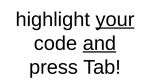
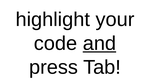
your underline: present -> none (115, 20)
